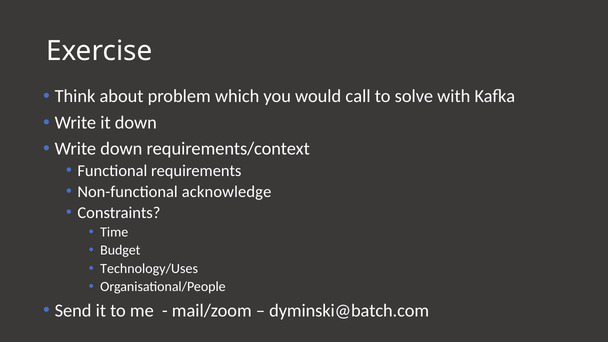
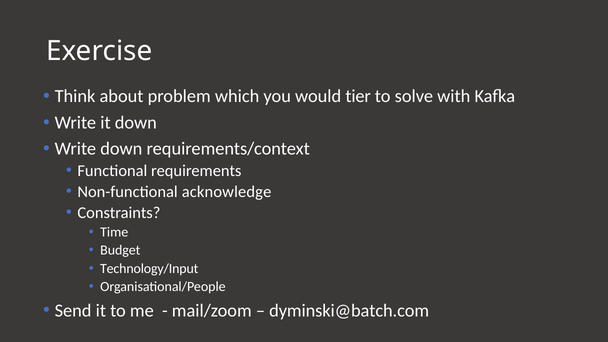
call: call -> tier (358, 96)
Technology/Uses: Technology/Uses -> Technology/Input (149, 269)
